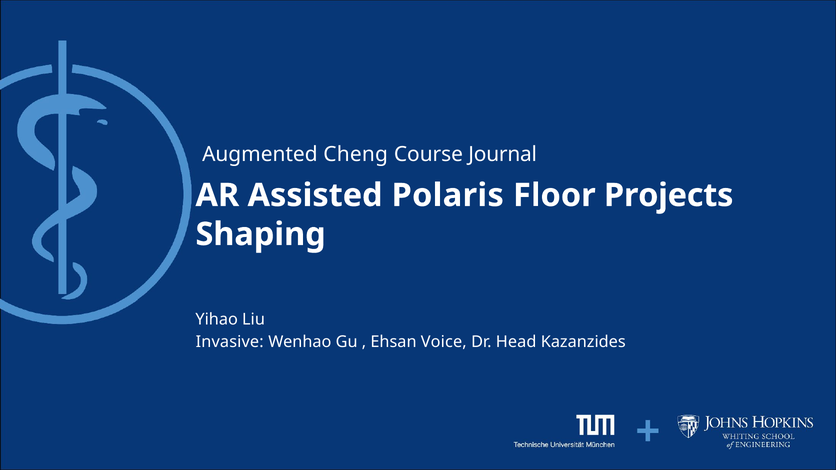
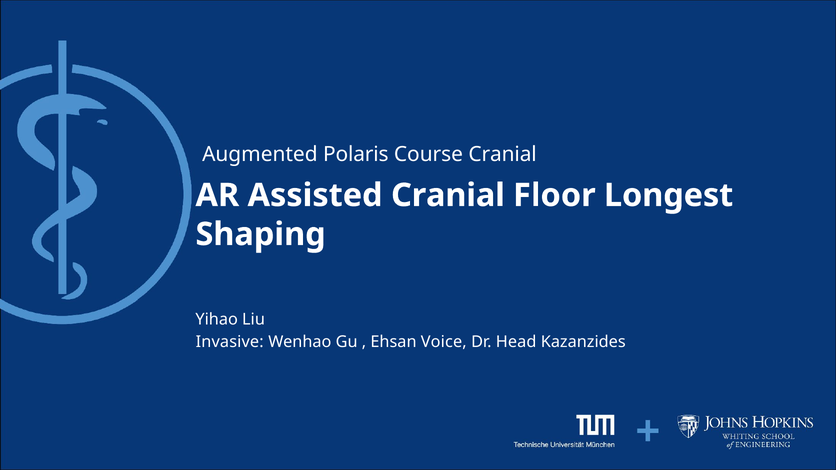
Cheng: Cheng -> Polaris (356, 154)
Course Journal: Journal -> Cranial (503, 154)
Assisted Polaris: Polaris -> Cranial (448, 195)
Projects: Projects -> Longest (669, 195)
